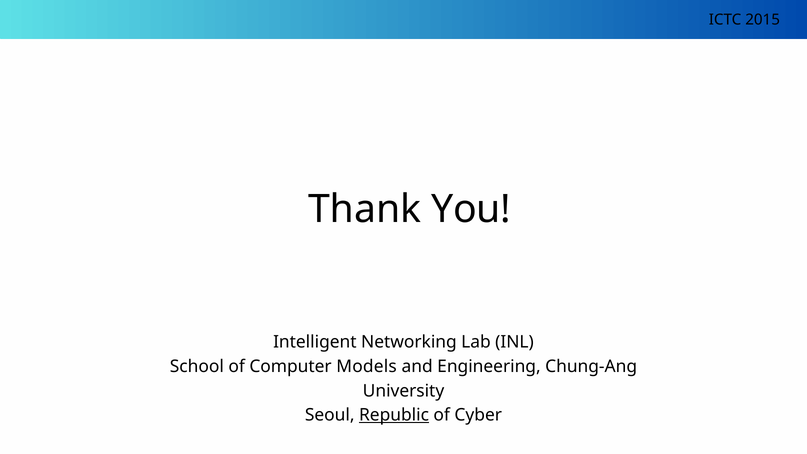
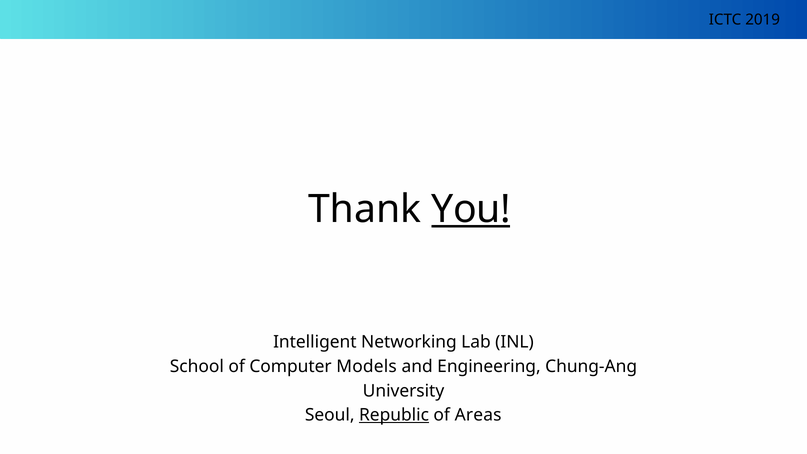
2015: 2015 -> 2019 (763, 20)
You underline: none -> present (471, 209)
Cyber: Cyber -> Areas (478, 415)
